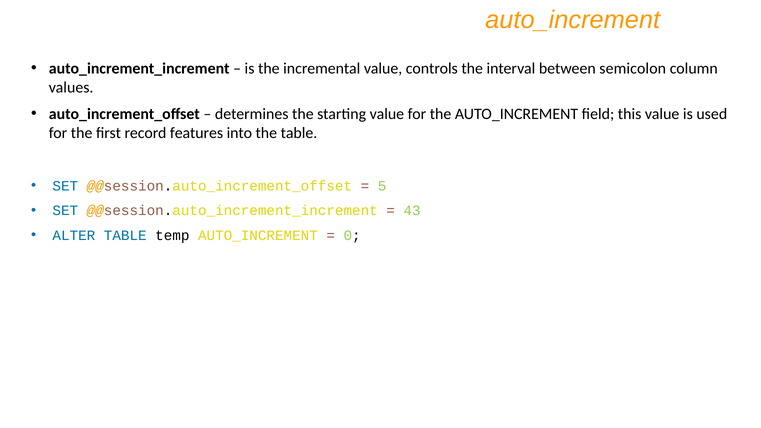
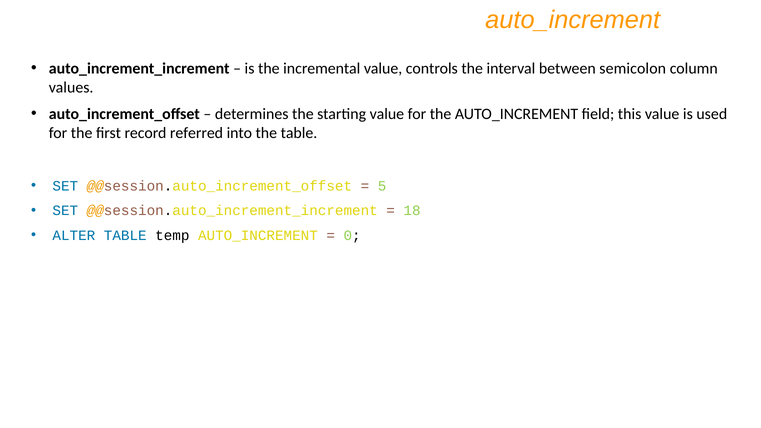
features: features -> referred (197, 133)
43: 43 -> 18 (412, 211)
